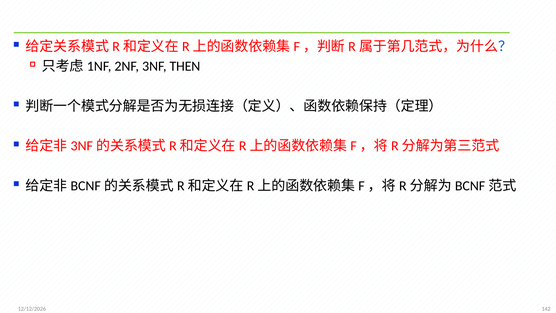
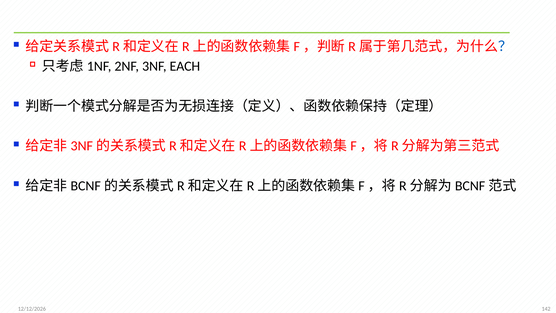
THEN: THEN -> EACH (185, 66)
